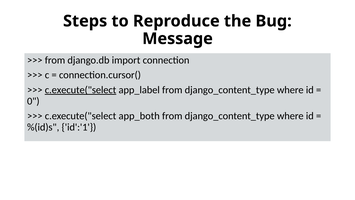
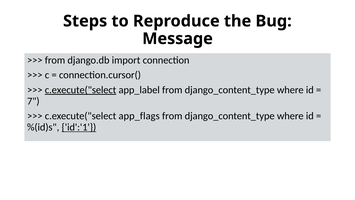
0: 0 -> 7 (33, 101)
app_both: app_both -> app_flags (139, 116)
id':'1 underline: none -> present (79, 127)
